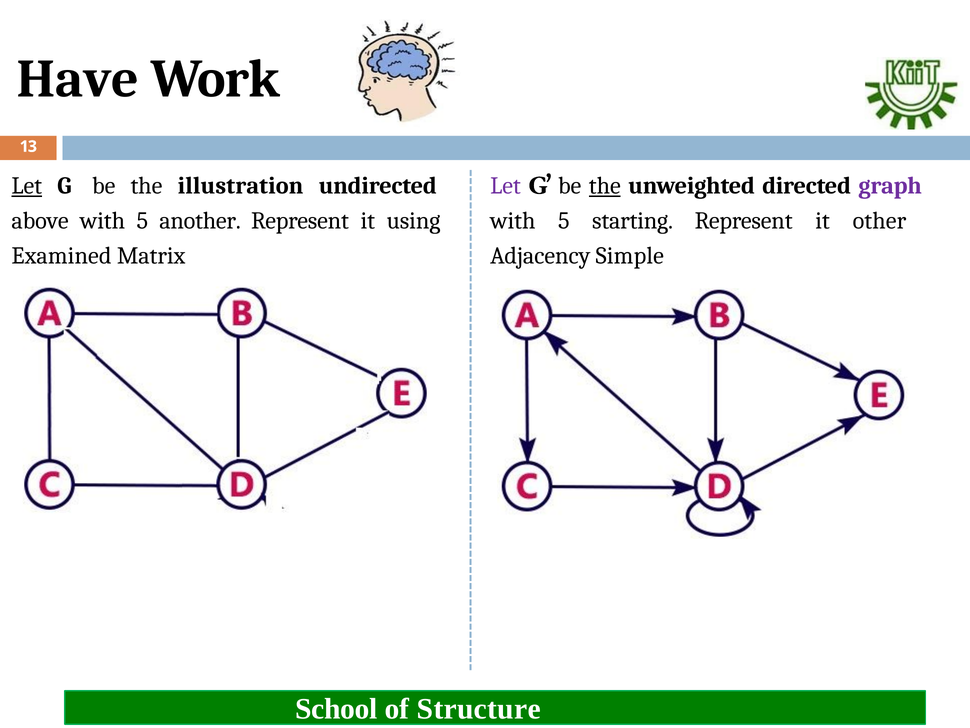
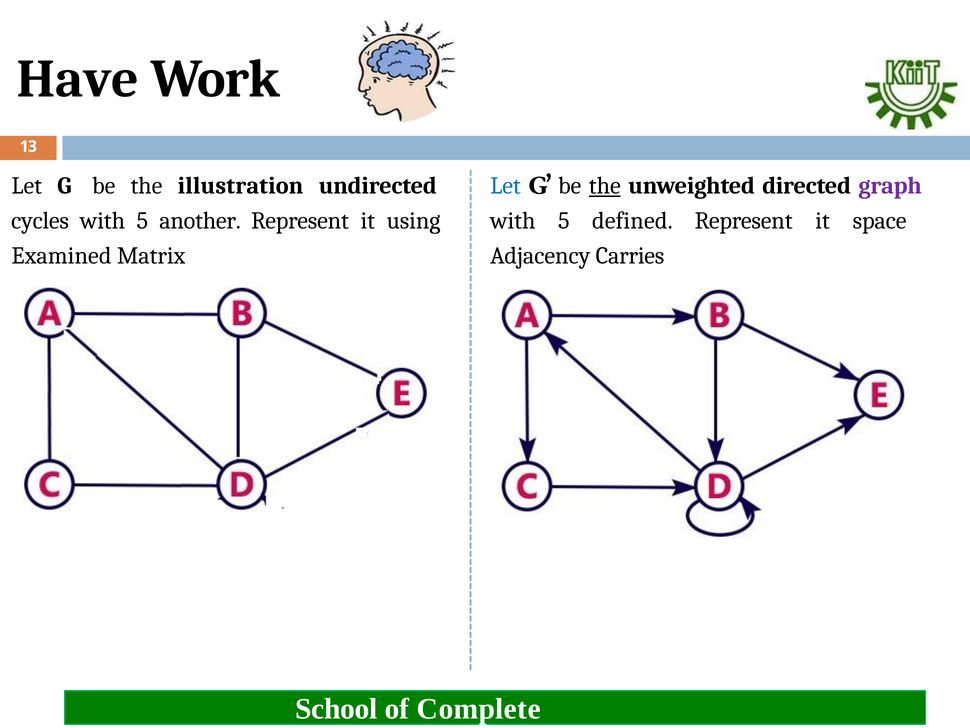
Let underline: present -> none (27, 186)
Let colour: purple -> blue (506, 186)
above: above -> cycles (40, 220)
starting: starting -> defined (632, 221)
other: other -> space (880, 221)
Simple: Simple -> Carries (630, 255)
Structure: Structure -> Complete (479, 708)
